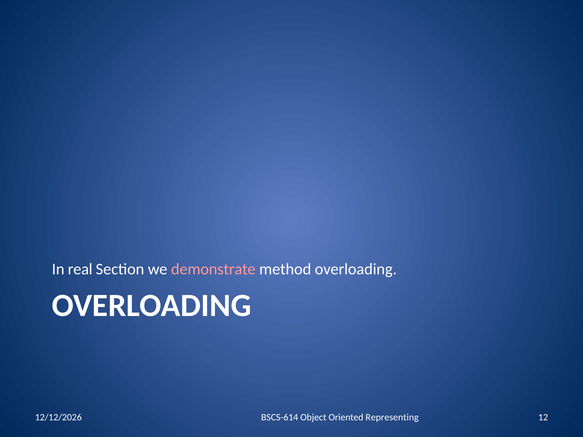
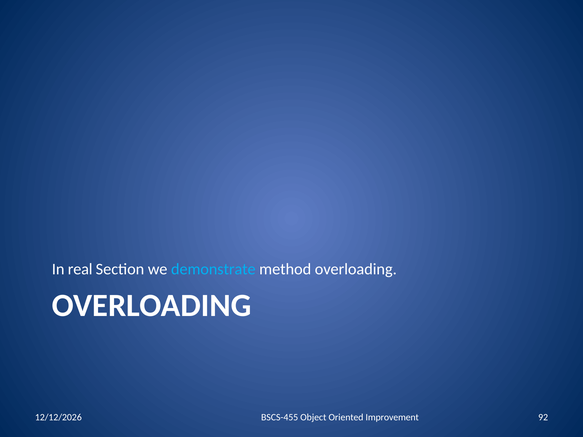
demonstrate colour: pink -> light blue (213, 269)
12: 12 -> 92 (543, 417)
BSCS-614: BSCS-614 -> BSCS-455 (280, 418)
Representing: Representing -> Improvement (392, 418)
